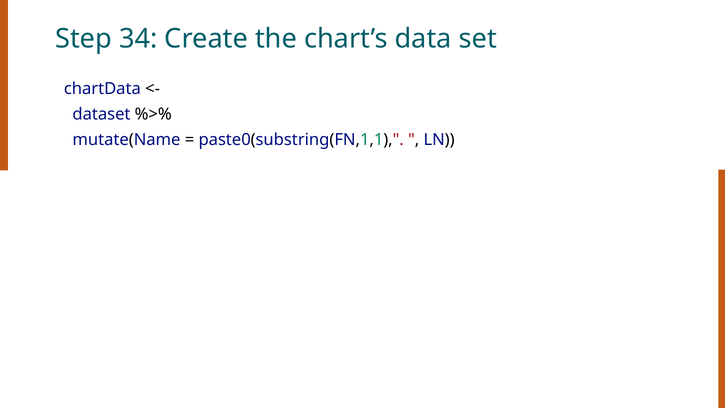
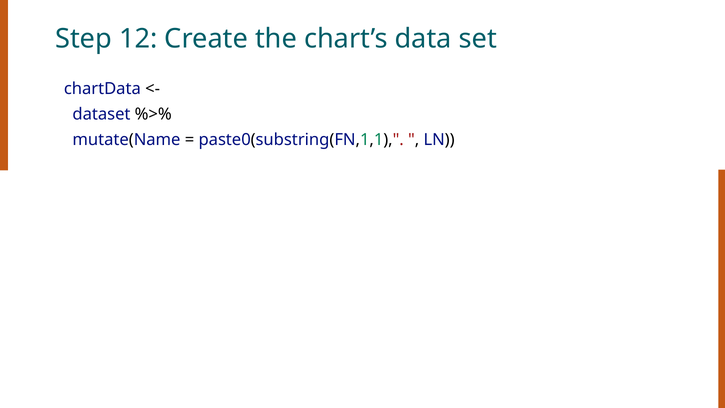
34: 34 -> 12 (138, 39)
